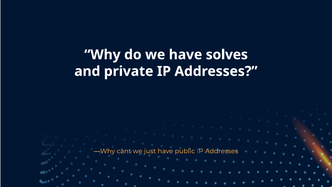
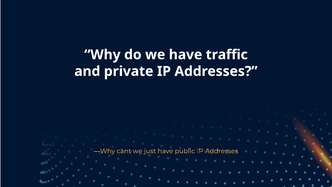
solves: solves -> traffic (227, 55)
